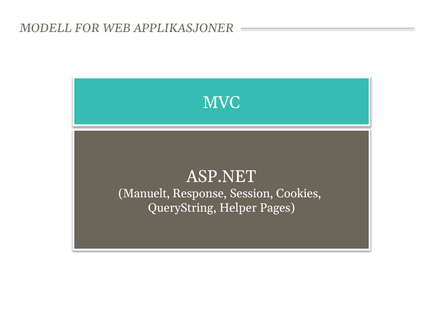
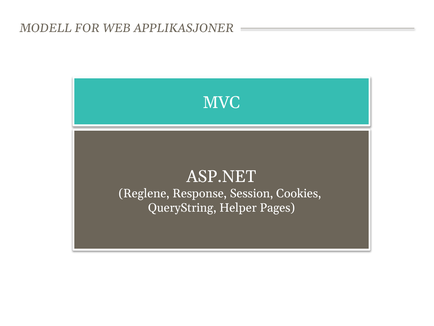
Manuelt: Manuelt -> Reglene (144, 193)
